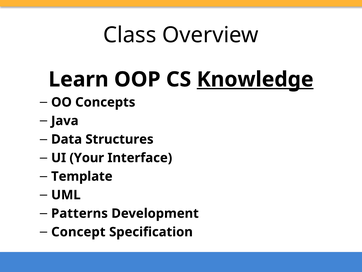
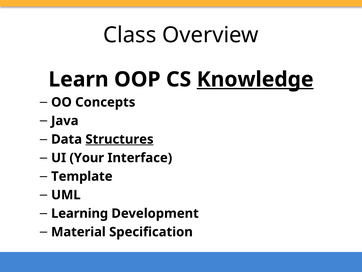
Structures underline: none -> present (119, 139)
Patterns: Patterns -> Learning (80, 213)
Concept: Concept -> Material (78, 232)
